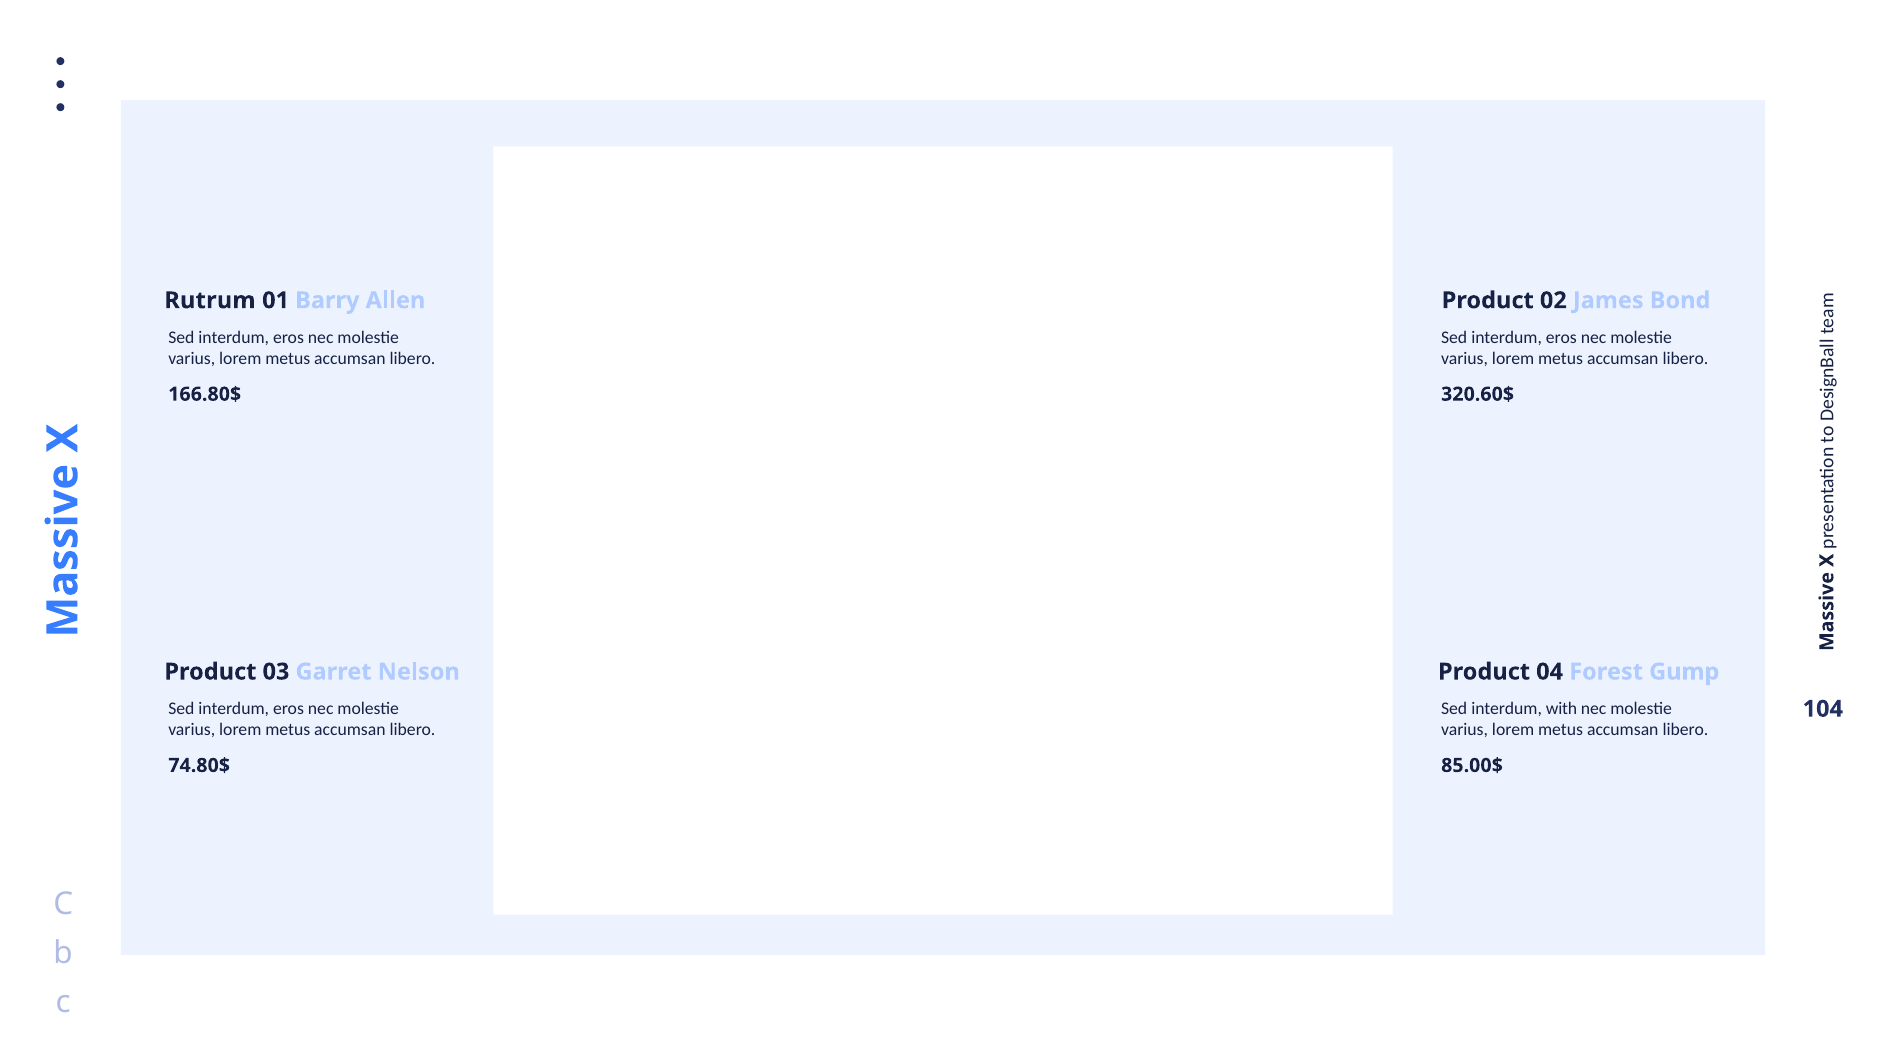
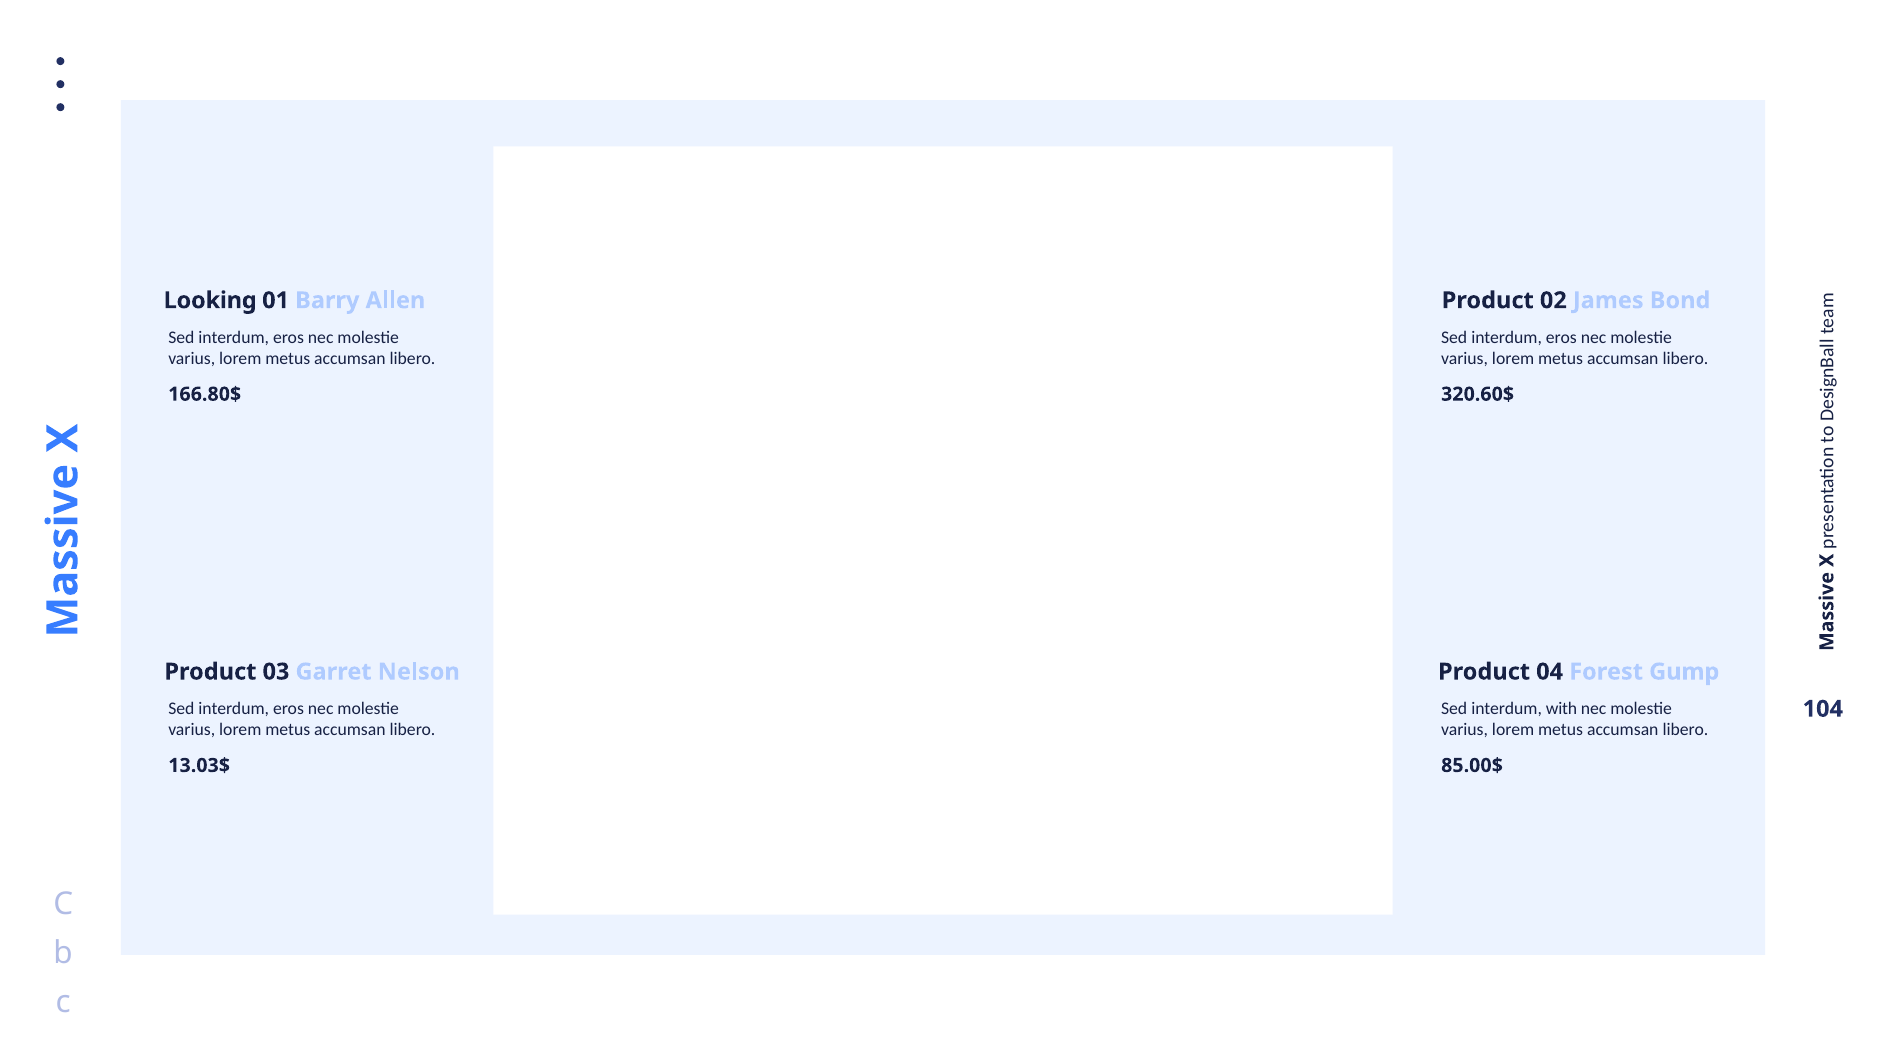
Rutrum: Rutrum -> Looking (210, 300)
74.80$: 74.80$ -> 13.03$ (199, 765)
